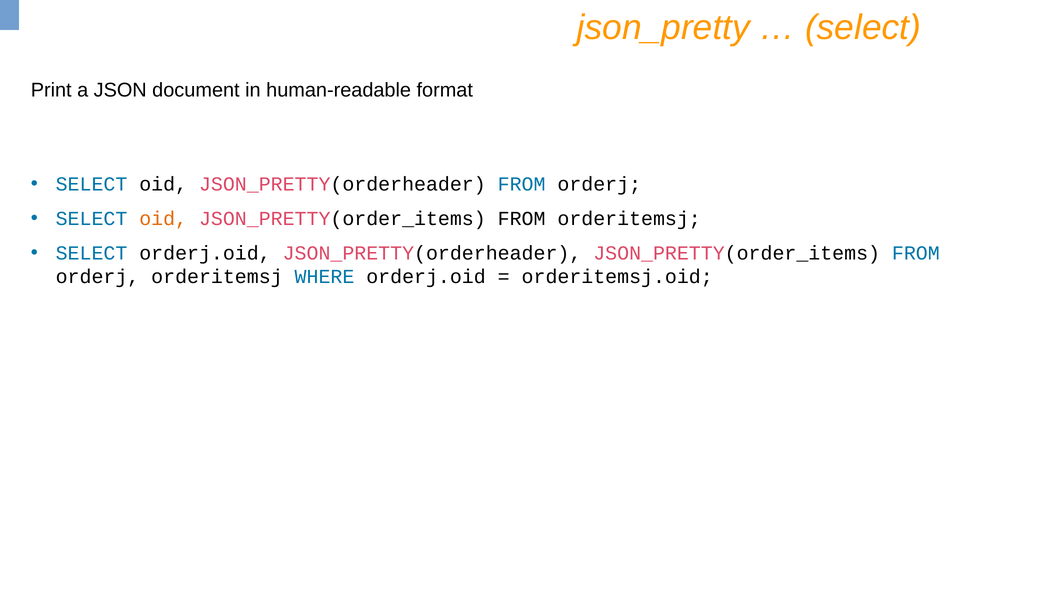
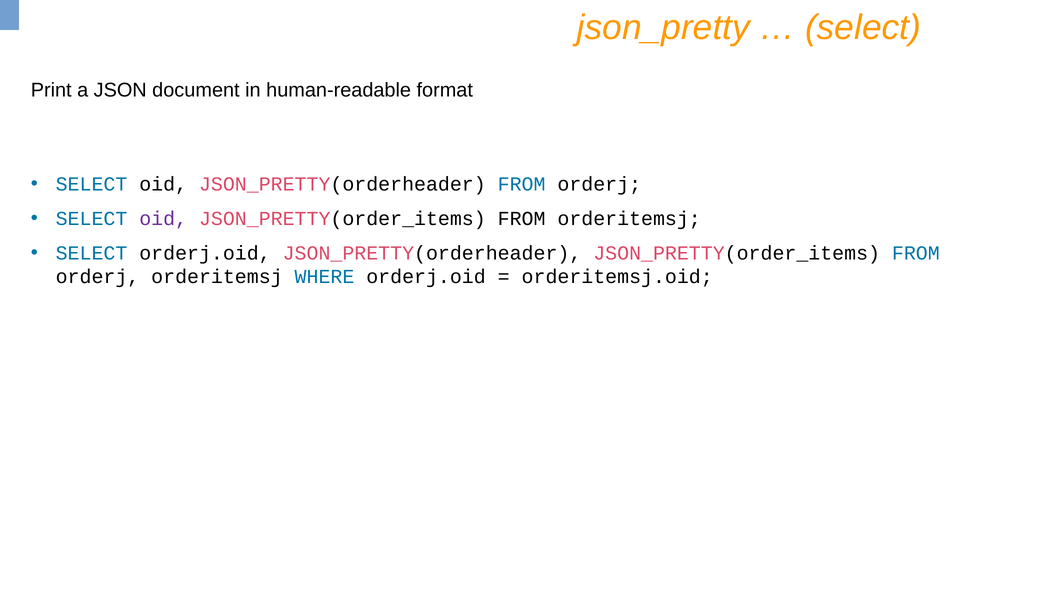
oid colour: orange -> purple (163, 219)
